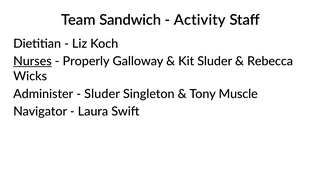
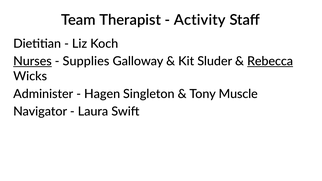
Sandwich: Sandwich -> Therapist (130, 20)
Properly: Properly -> Supplies (86, 61)
Rebecca underline: none -> present (270, 61)
Sluder: Sluder -> Hagen (102, 94)
